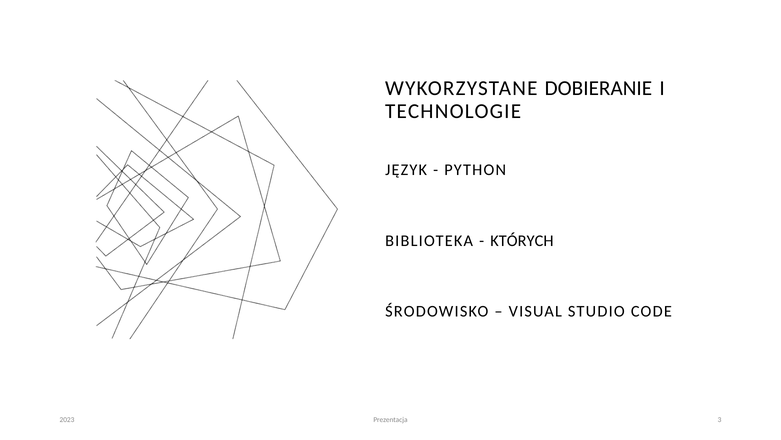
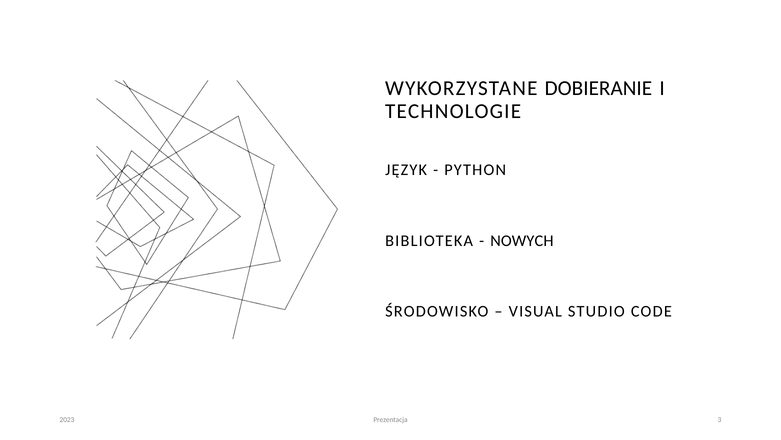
KTÓRYCH: KTÓRYCH -> NOWYCH (522, 240)
